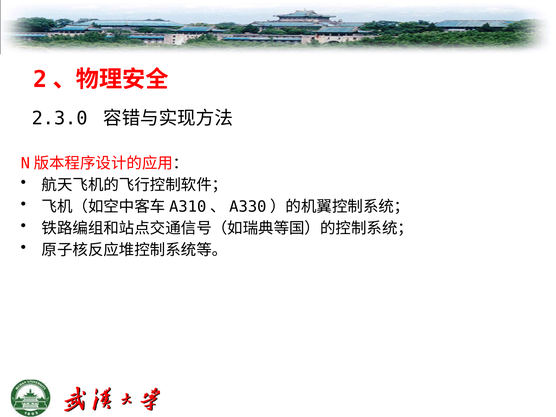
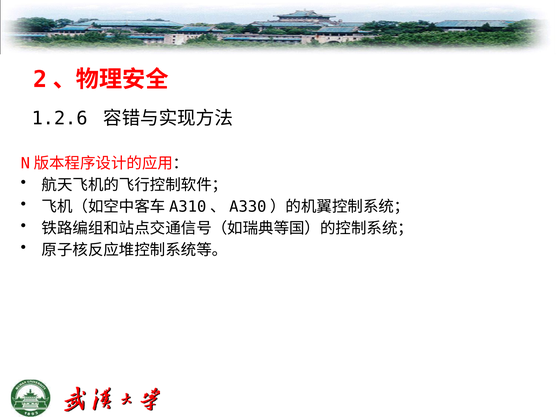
2.3.0: 2.3.0 -> 1.2.6 (60, 119)
